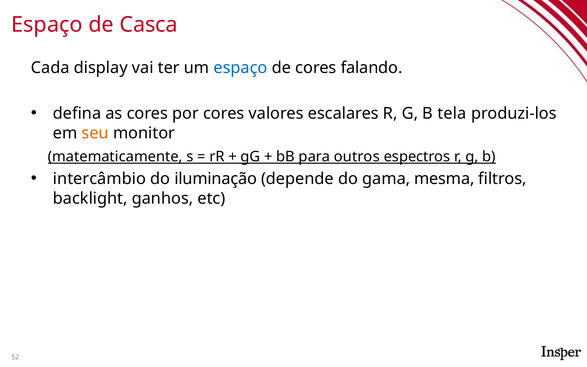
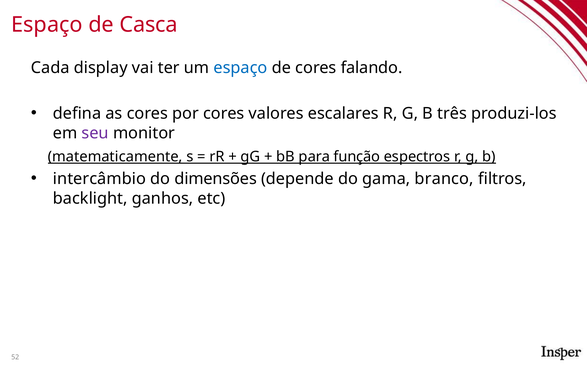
tela: tela -> três (452, 113)
seu colour: orange -> purple (95, 133)
outros: outros -> função (357, 156)
iluminação: iluminação -> dimensões (216, 179)
mesma: mesma -> branco (444, 179)
